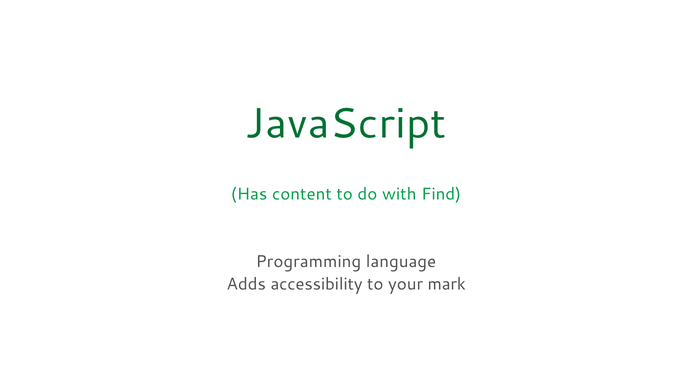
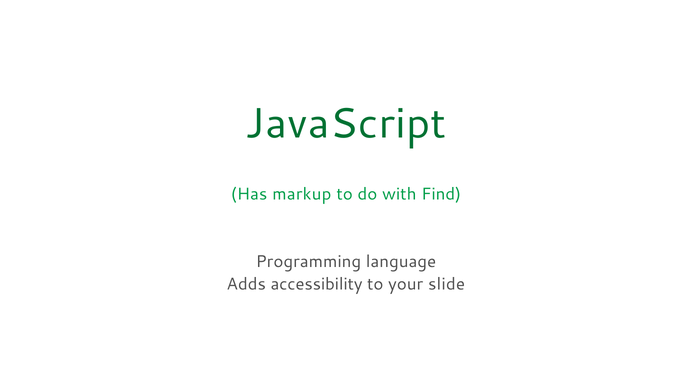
content: content -> markup (302, 194)
mark: mark -> slide (447, 284)
